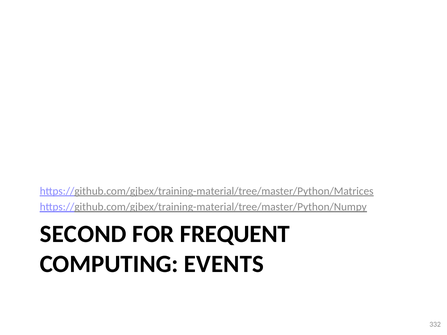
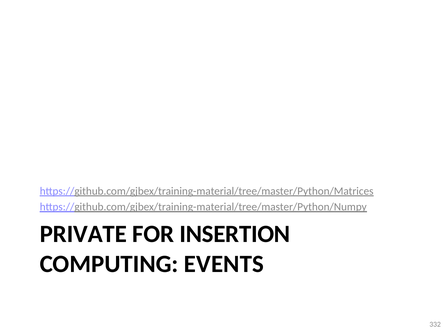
SECOND: SECOND -> PRIVATE (83, 234)
FREQUENT: FREQUENT -> INSERTION (235, 234)
